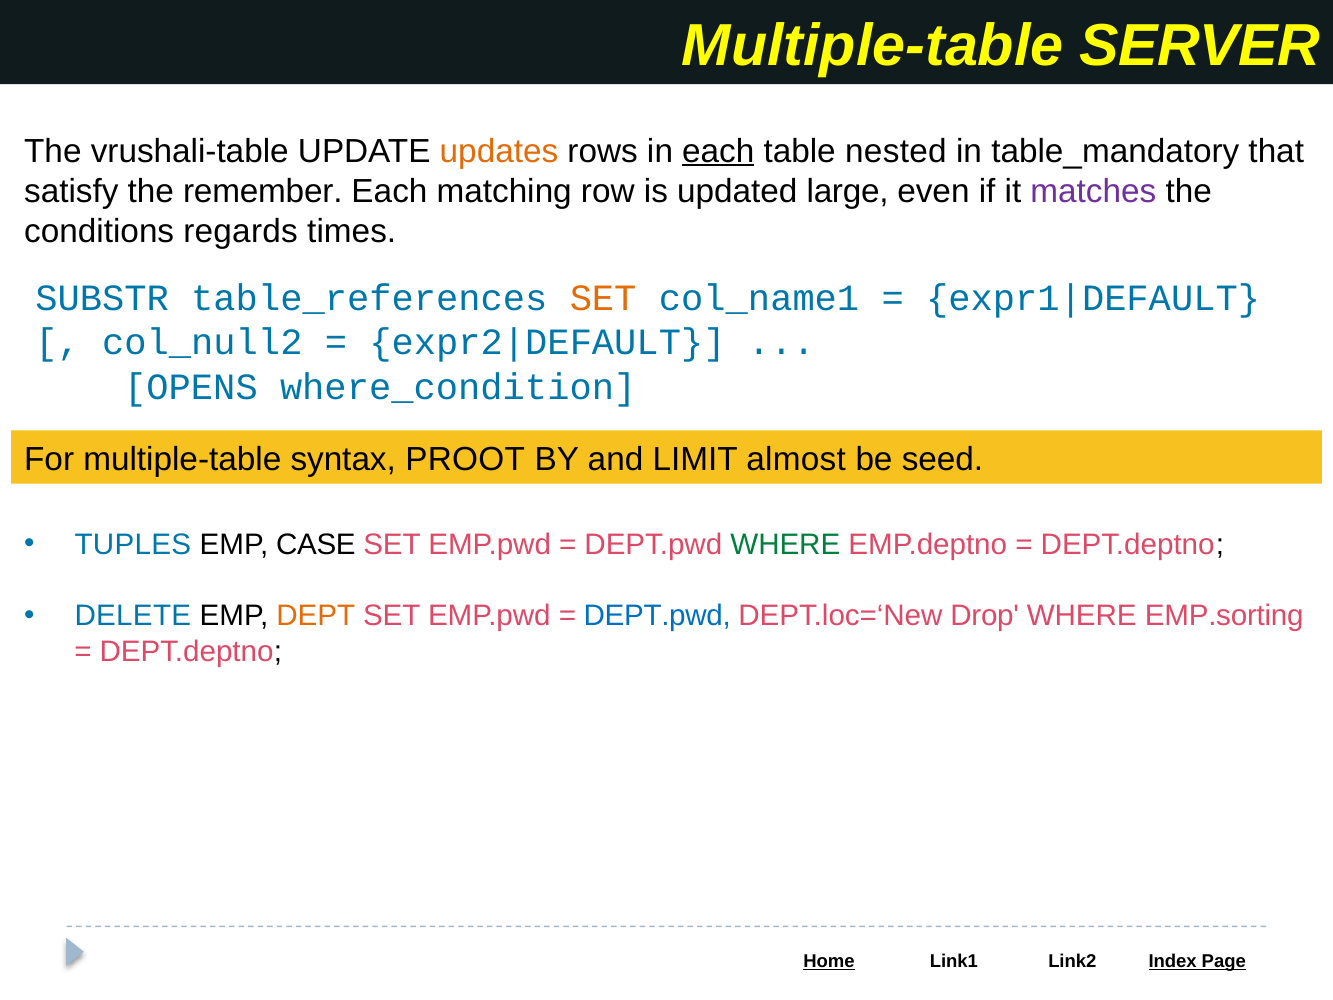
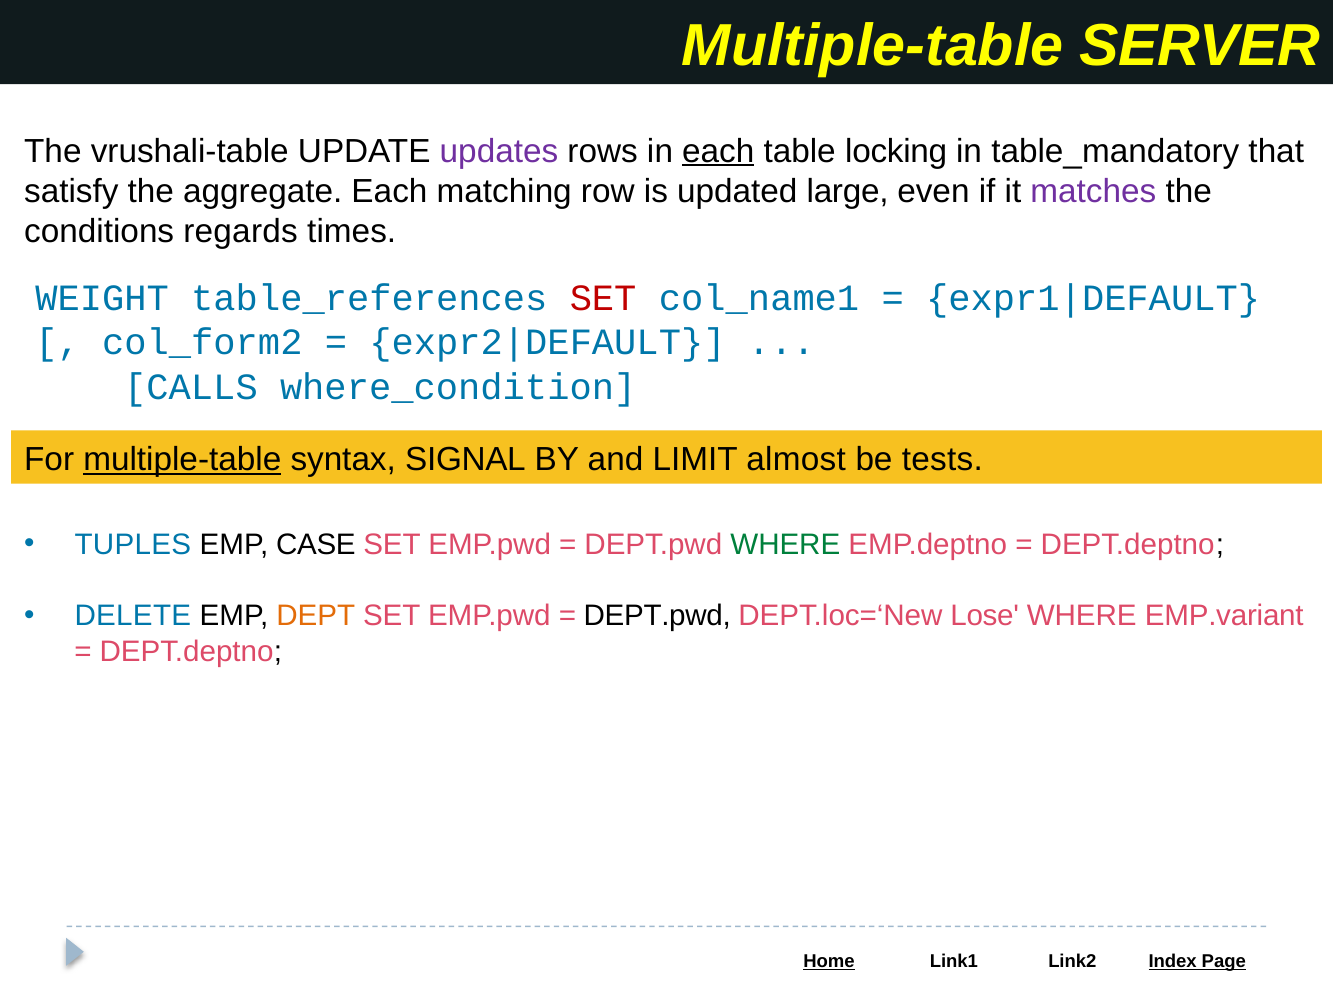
updates colour: orange -> purple (499, 151)
nested: nested -> locking (896, 151)
remember: remember -> aggregate (263, 191)
SUBSTR: SUBSTR -> WEIGHT (102, 298)
SET colour: orange -> red (603, 298)
col_null2: col_null2 -> col_form2 (202, 342)
OPENS: OPENS -> CALLS (191, 387)
multiple-table underline: none -> present (182, 459)
PROOT: PROOT -> SIGNAL (465, 459)
seed: seed -> tests (942, 459)
DEPT.pwd colour: blue -> black (657, 616)
Drop: Drop -> Lose (985, 616)
EMP.sorting: EMP.sorting -> EMP.variant (1224, 616)
